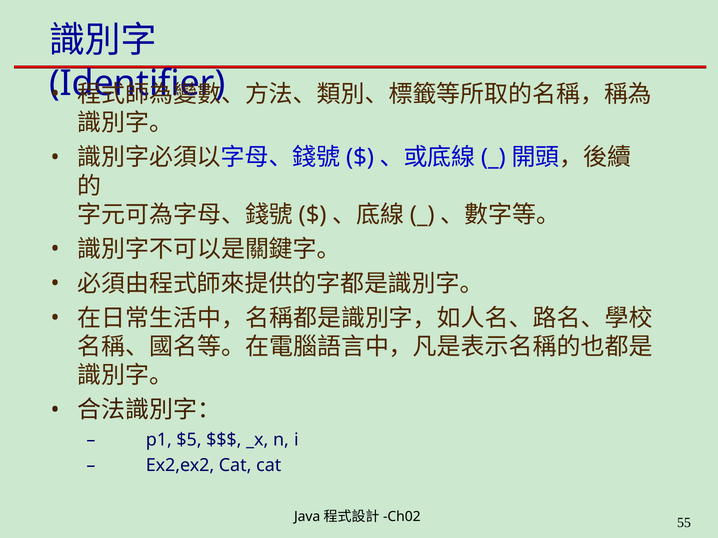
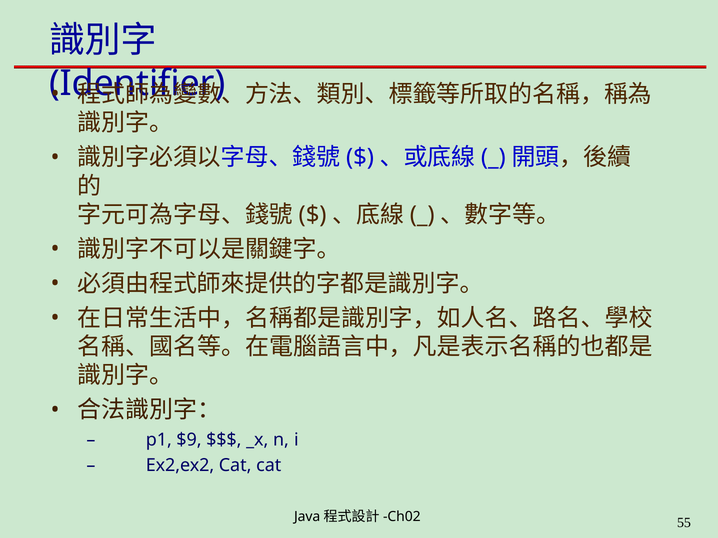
$5: $5 -> $9 (189, 440)
